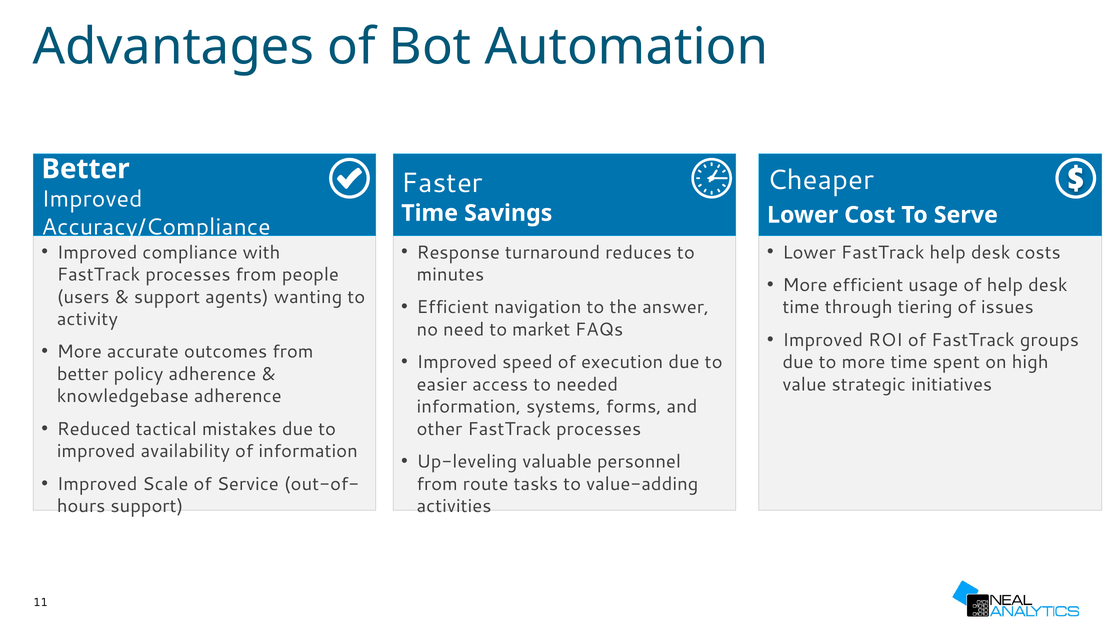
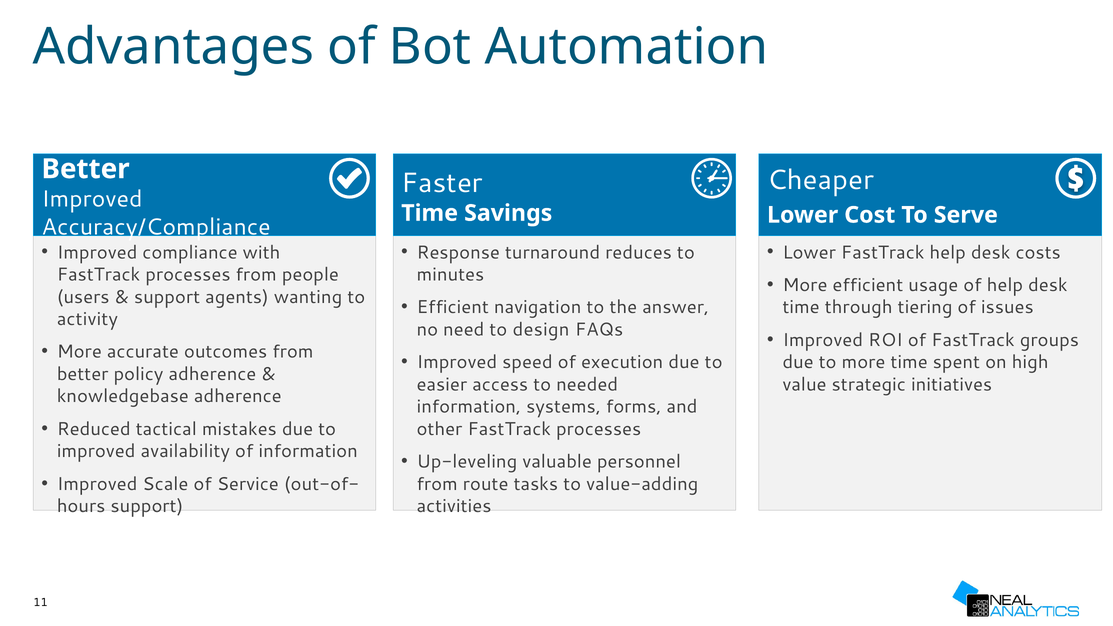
market: market -> design (541, 330)
